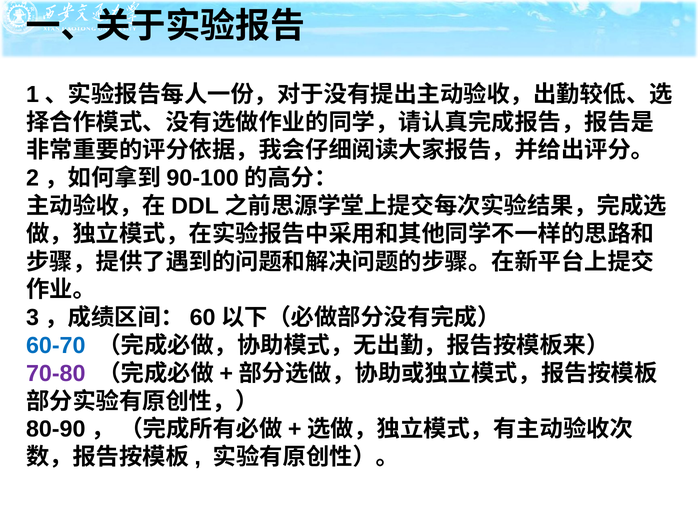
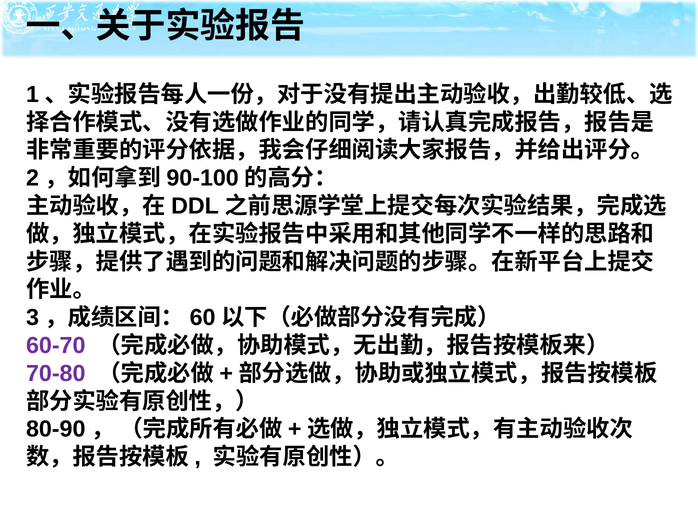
60-70 colour: blue -> purple (56, 346)
